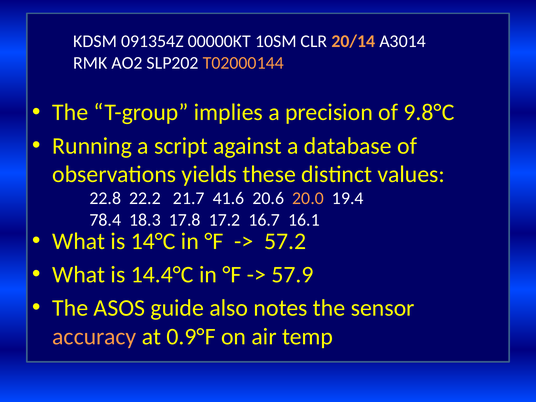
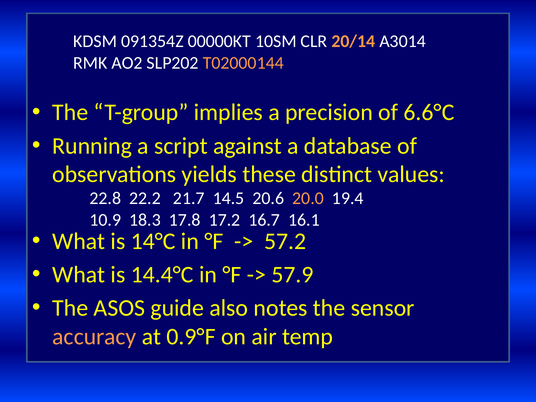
9.8°C: 9.8°C -> 6.6°C (429, 112)
41.6: 41.6 -> 14.5 (229, 198)
78.4: 78.4 -> 10.9 (105, 220)
